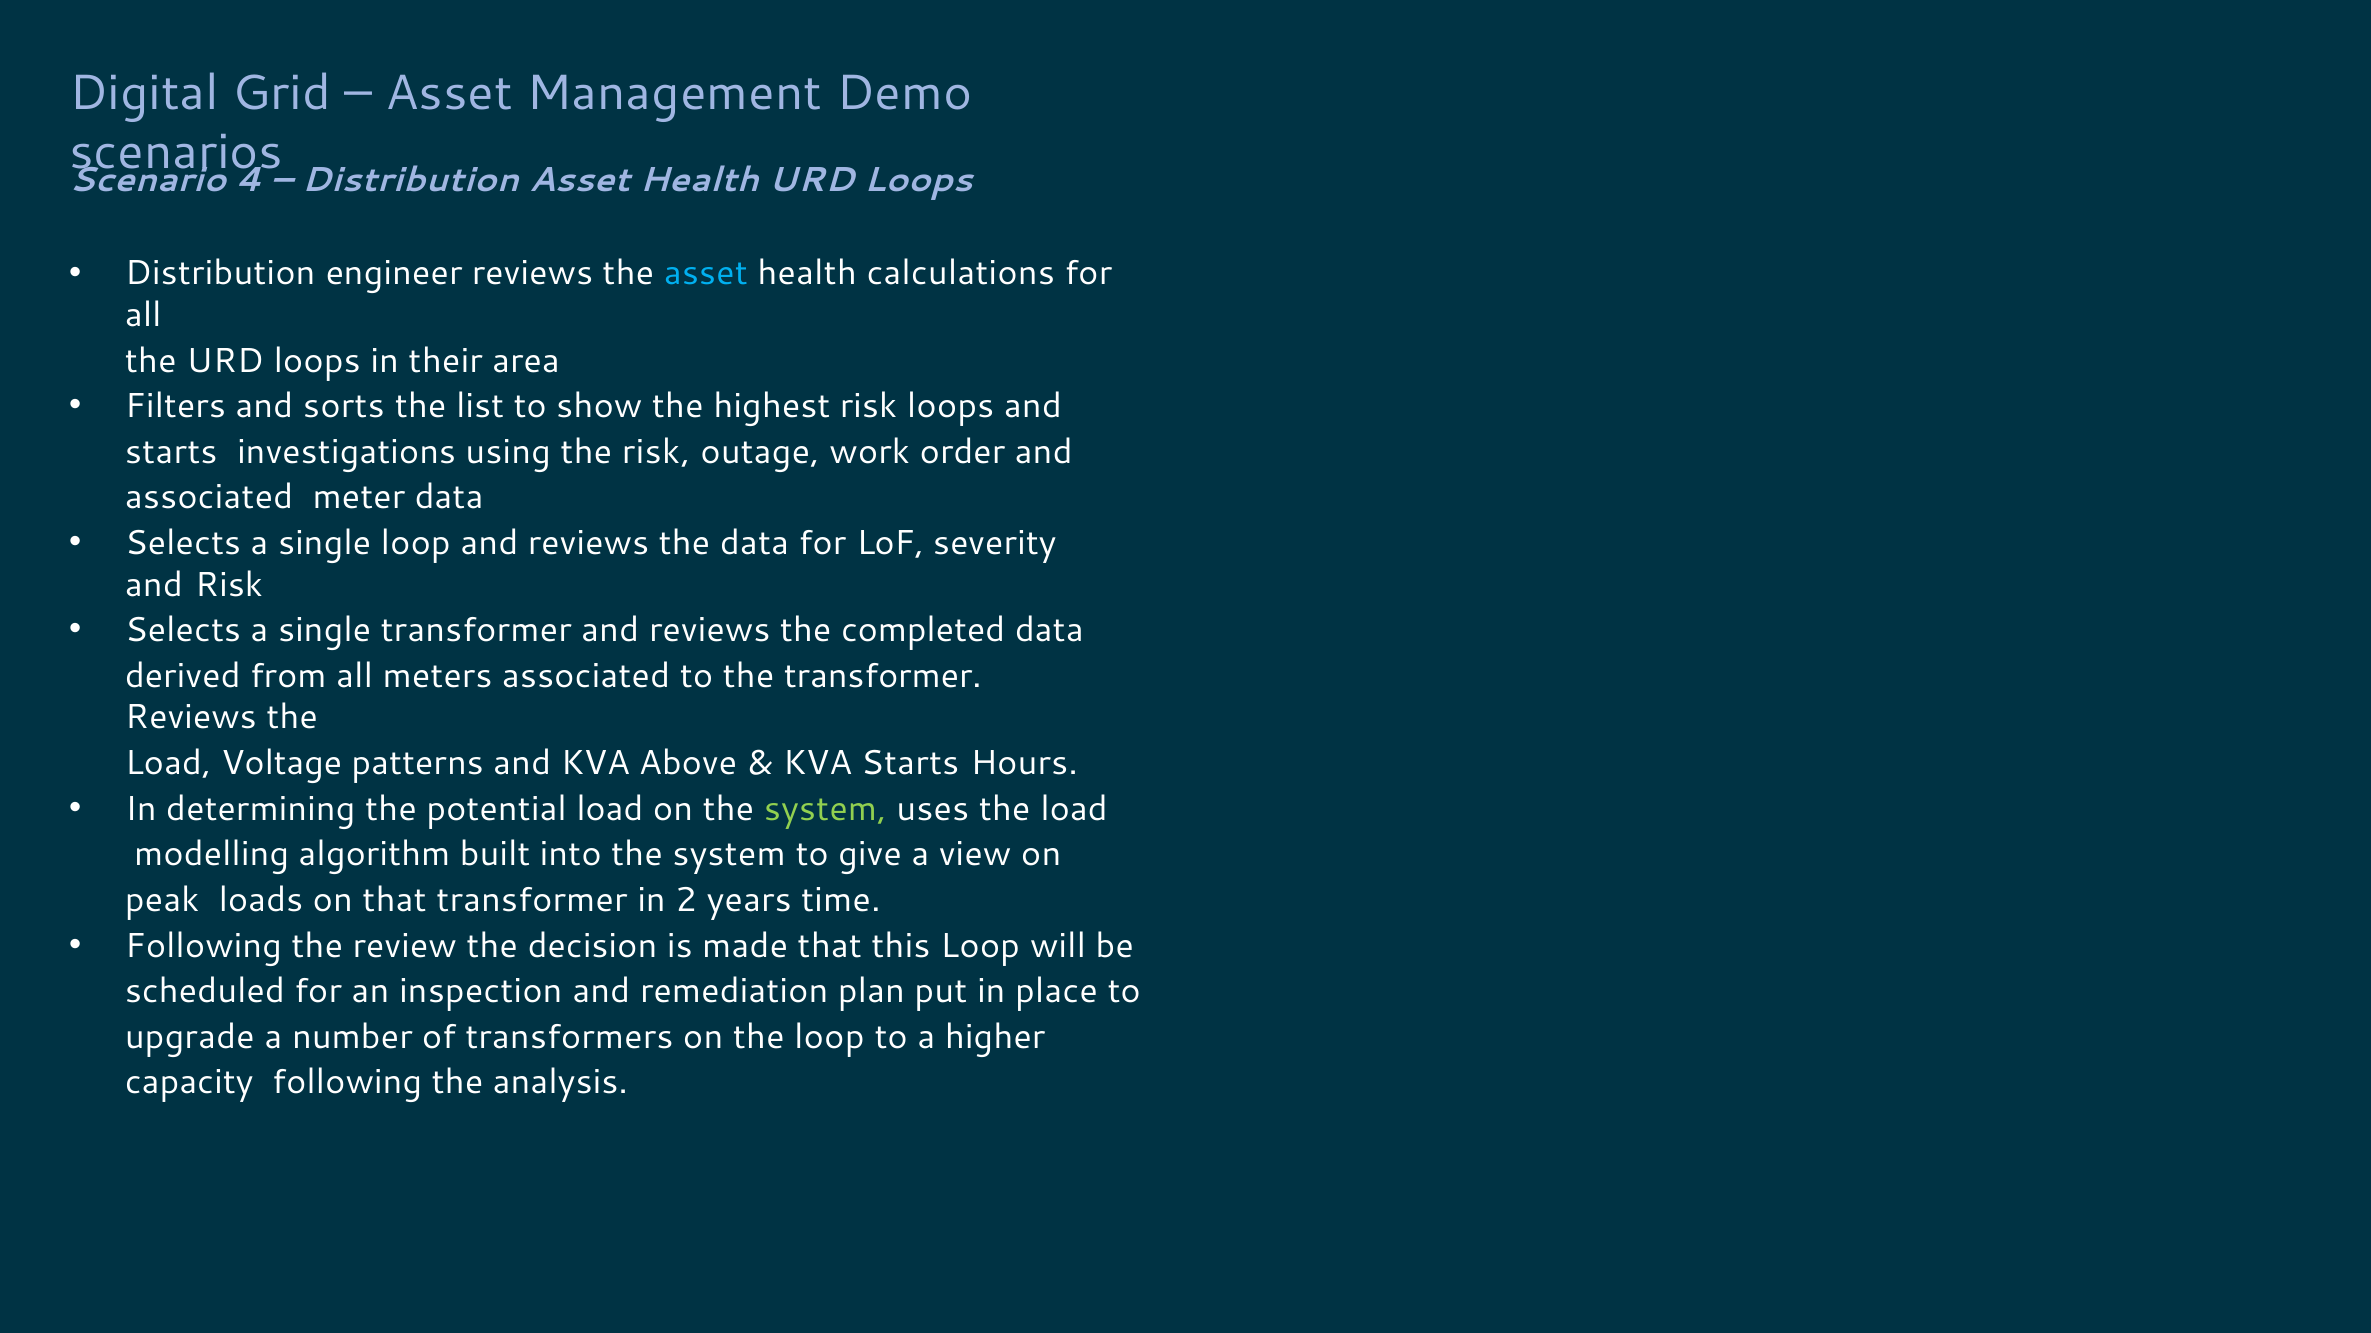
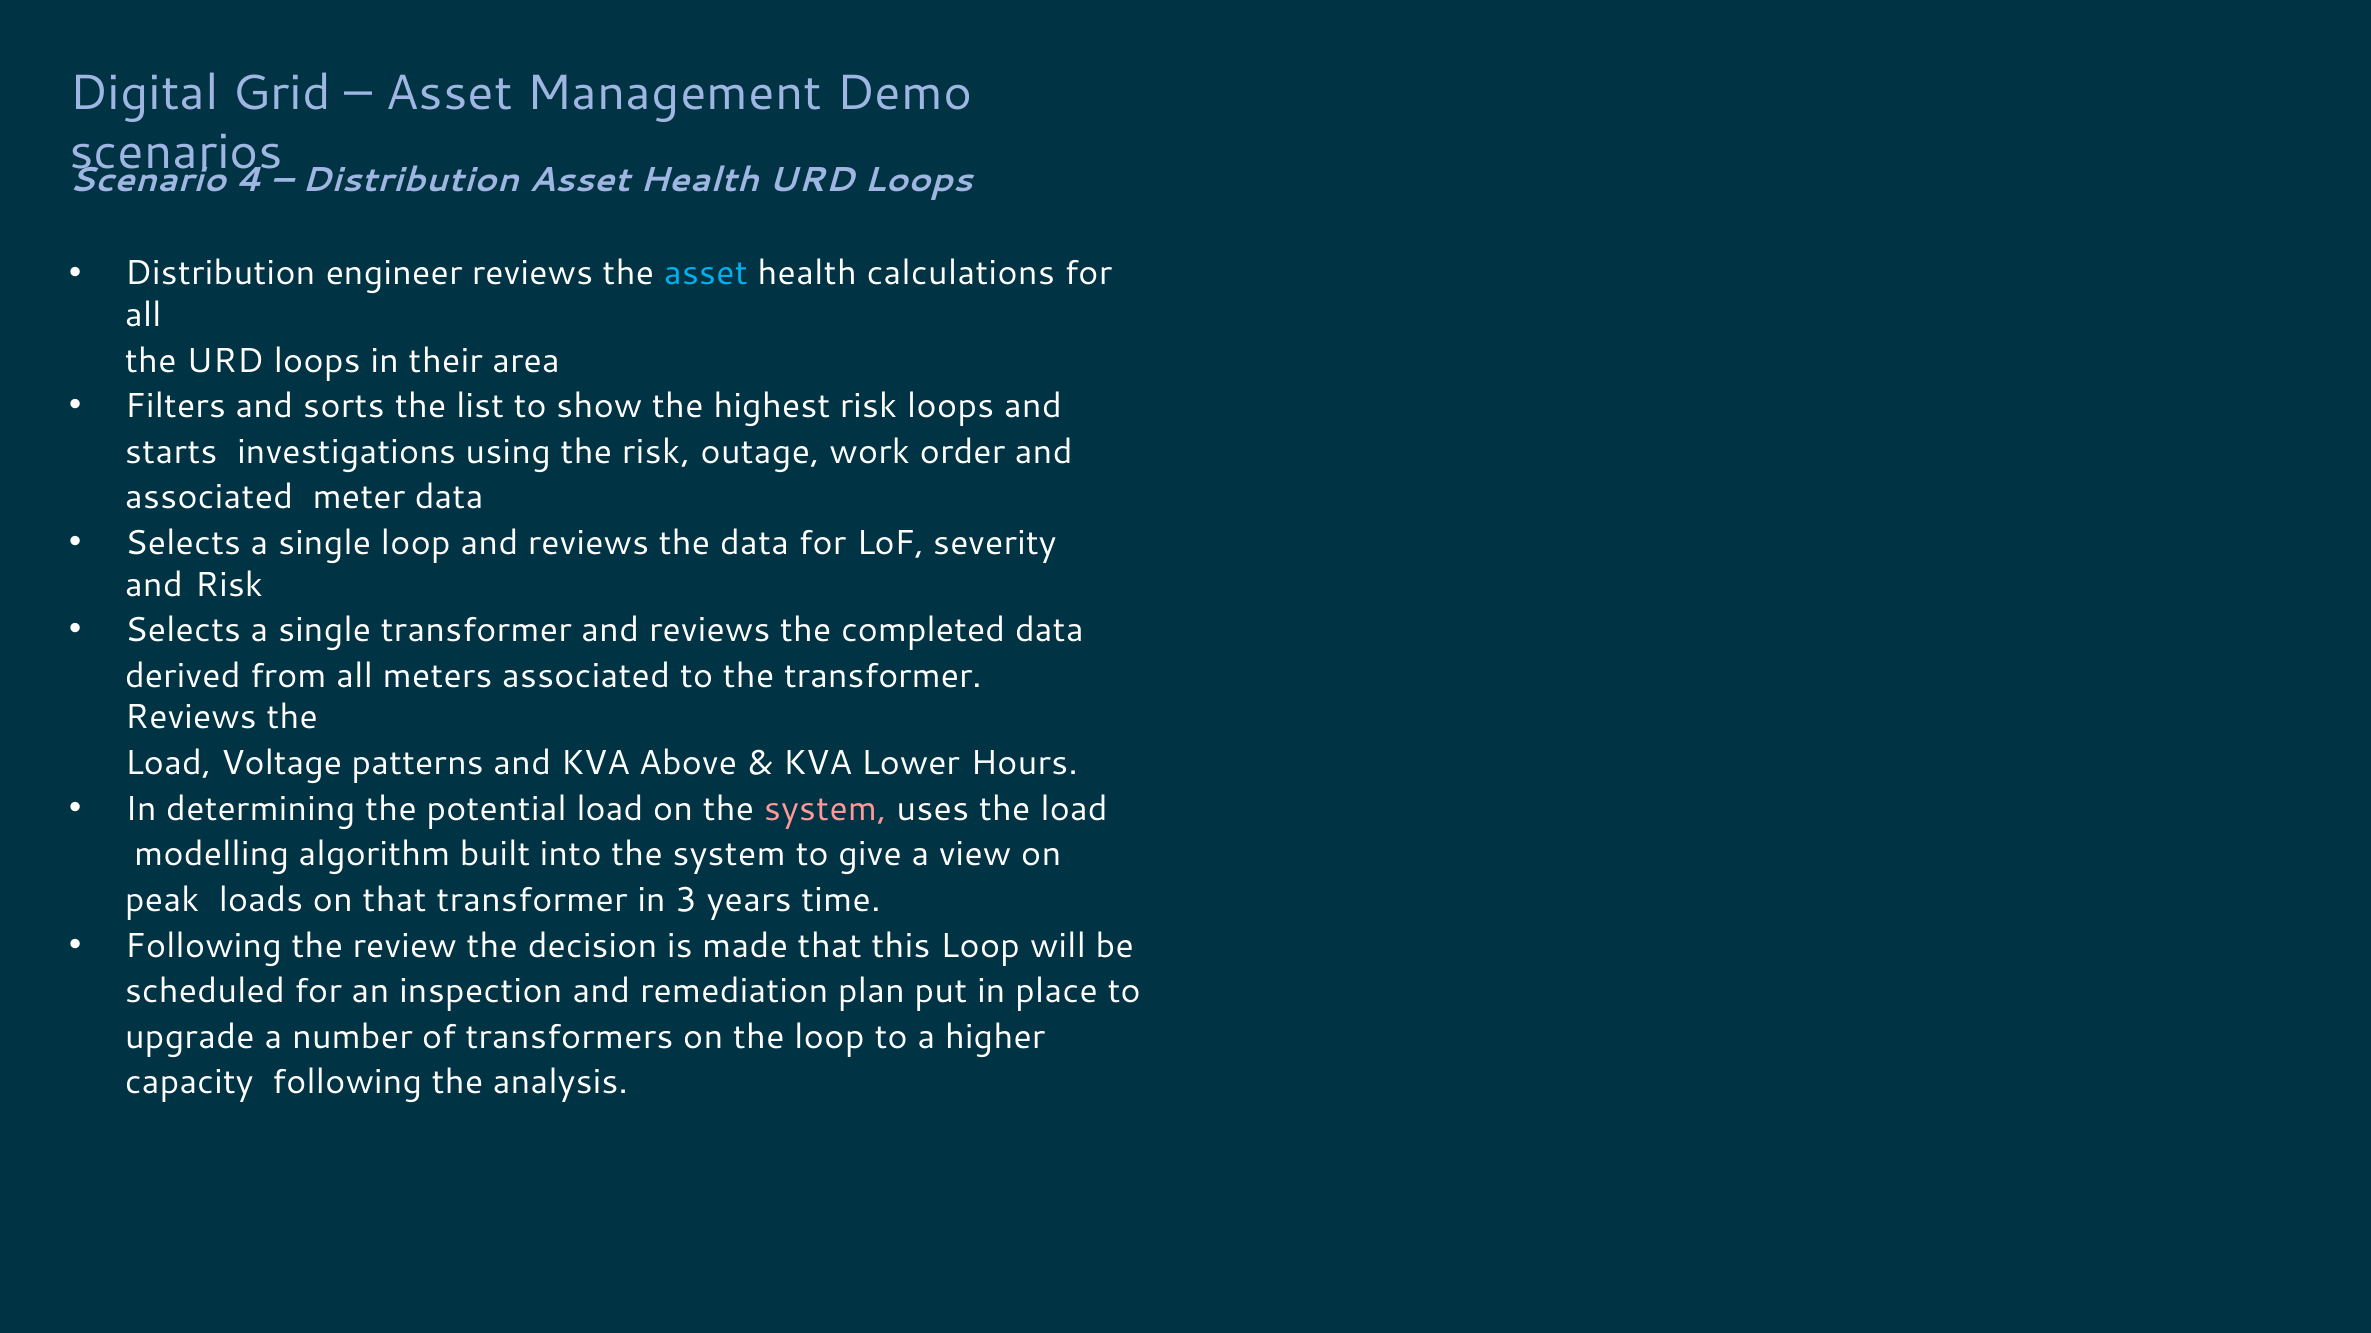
KVA Starts: Starts -> Lower (910, 764)
system colour: light green -> pink (825, 809)
2: 2 -> 3 (686, 901)
